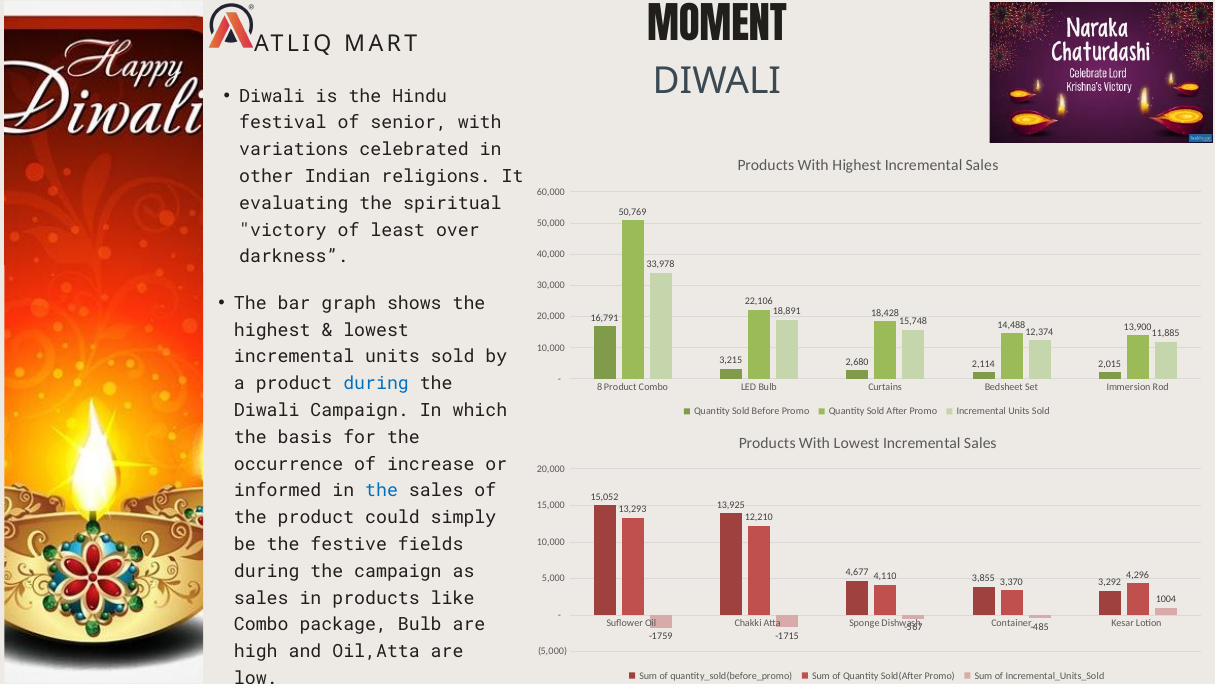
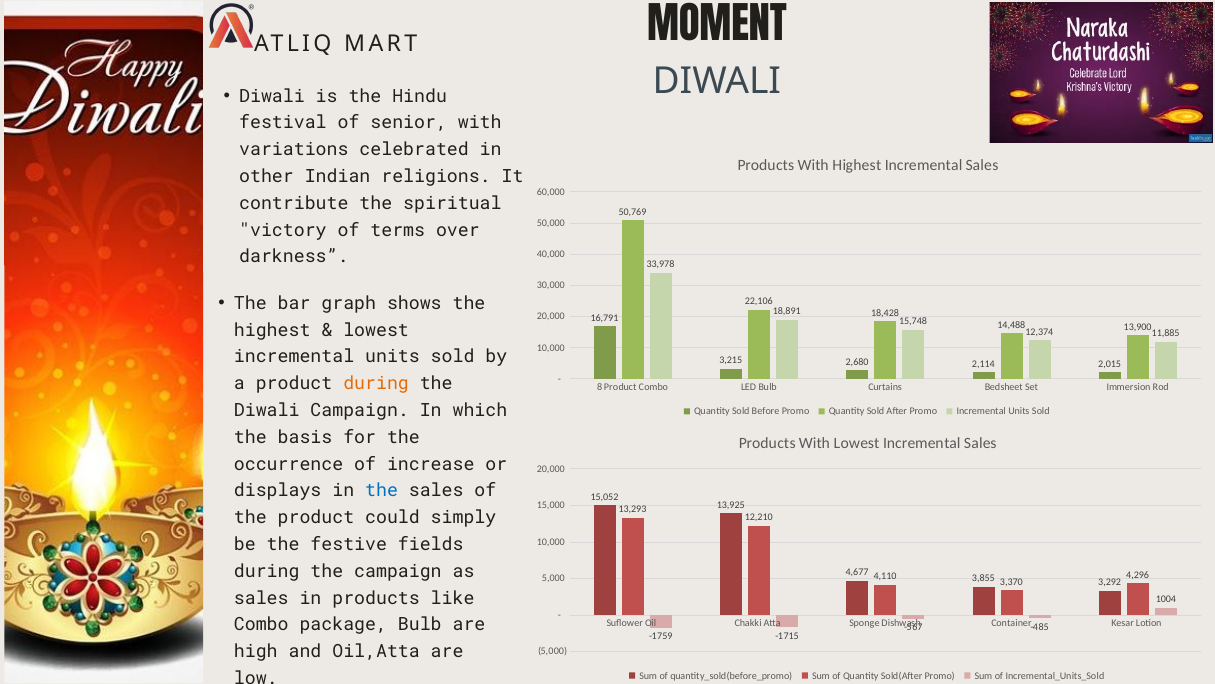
evaluating: evaluating -> contribute (294, 203)
least: least -> terms (398, 230)
during colour: blue -> orange (376, 383)
informed: informed -> displays (278, 491)
